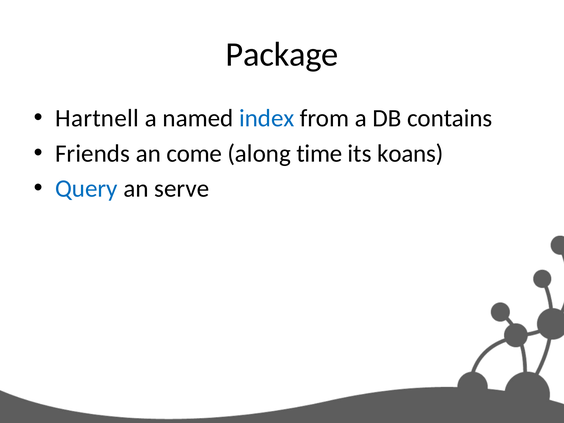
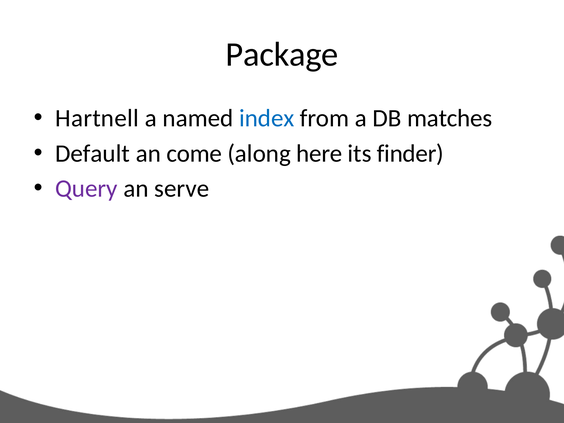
contains: contains -> matches (450, 118)
Friends: Friends -> Default (92, 153)
time: time -> here (319, 153)
koans: koans -> finder (410, 153)
Query colour: blue -> purple (86, 189)
